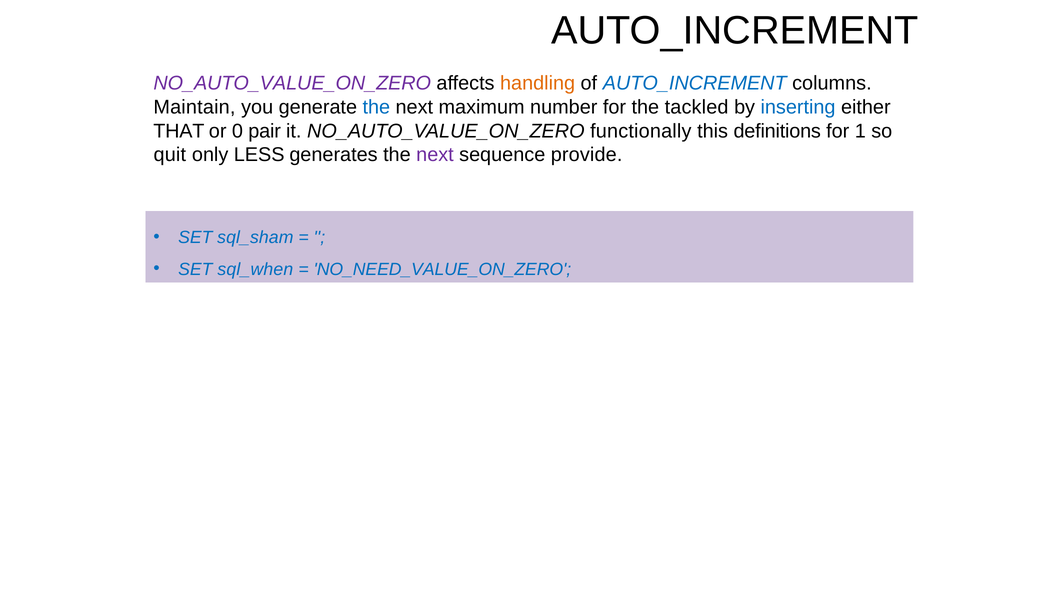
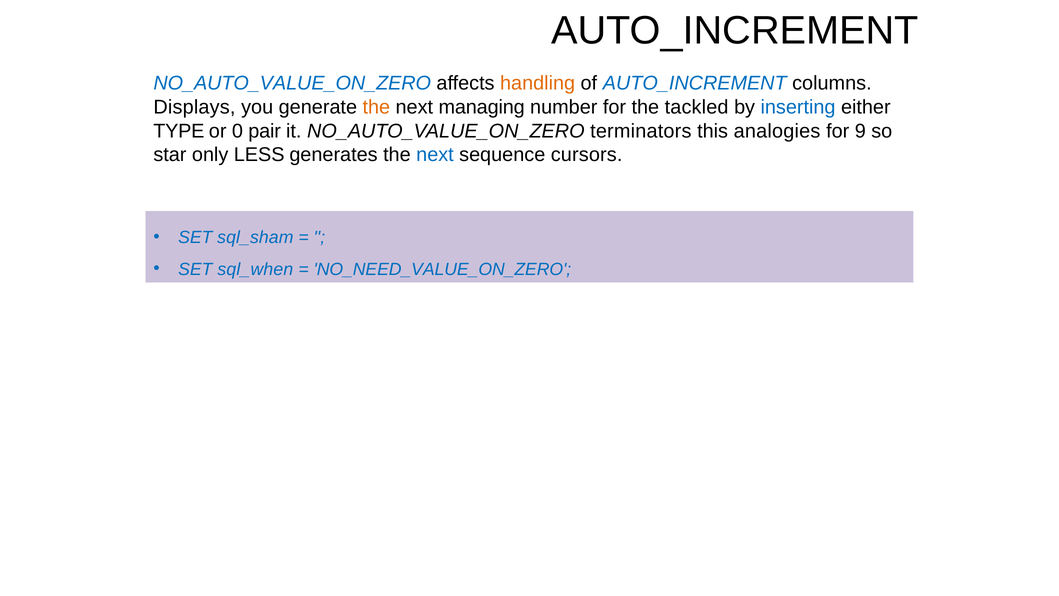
NO_AUTO_VALUE_ON_ZERO colour: purple -> blue (292, 83)
Maintain: Maintain -> Displays (194, 107)
the colour: blue -> orange (376, 107)
maximum: maximum -> managing (482, 107)
THAT: THAT -> TYPE (179, 131)
functionally: functionally -> terminators (641, 131)
definitions: definitions -> analogies (777, 131)
1: 1 -> 9 (860, 131)
quit: quit -> star (170, 155)
next colour: purple -> blue (435, 155)
provide: provide -> cursors (587, 155)
